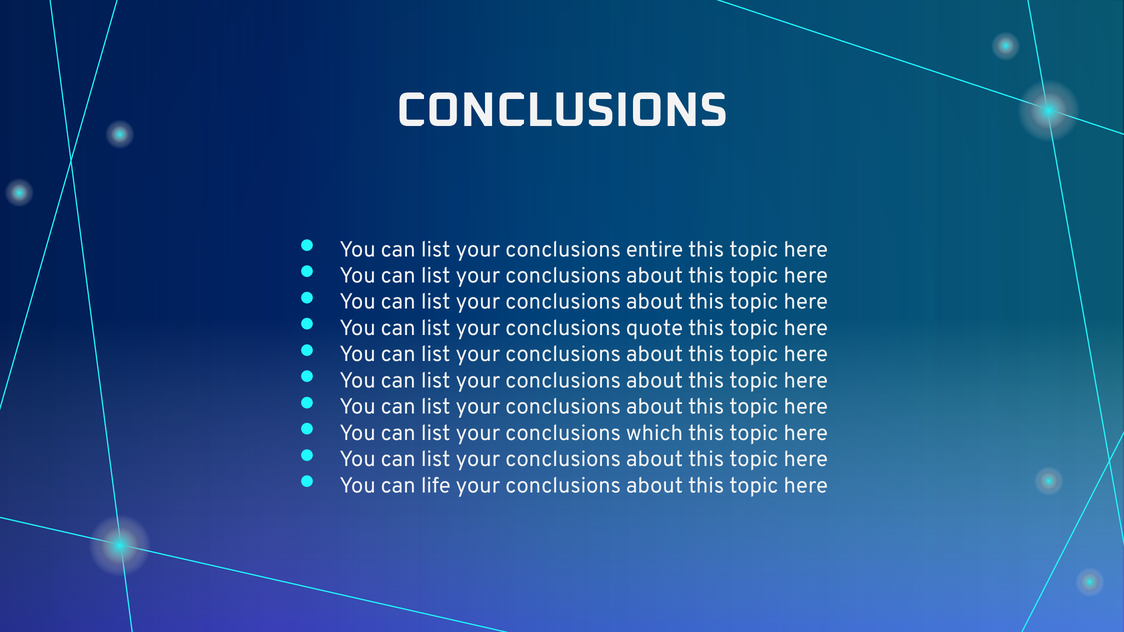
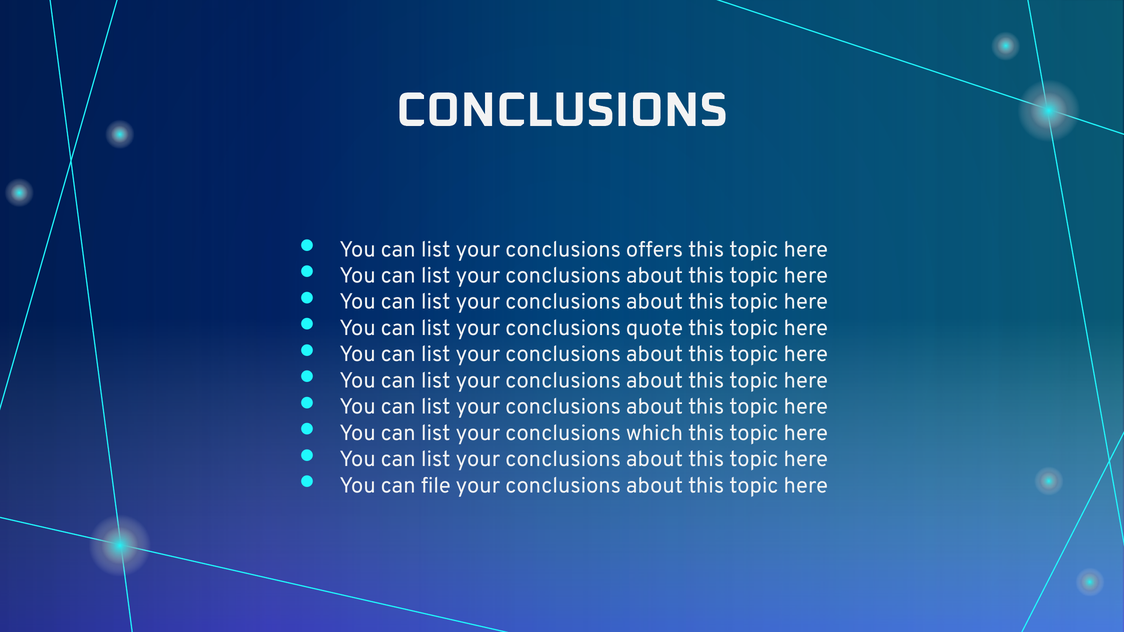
entire: entire -> offers (655, 249)
life: life -> file (436, 486)
